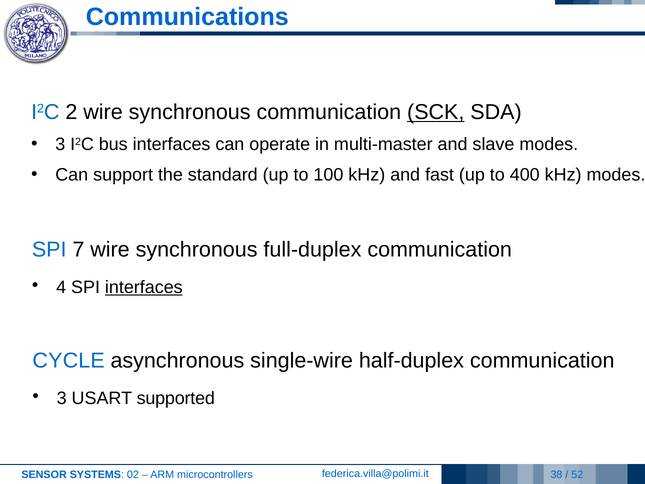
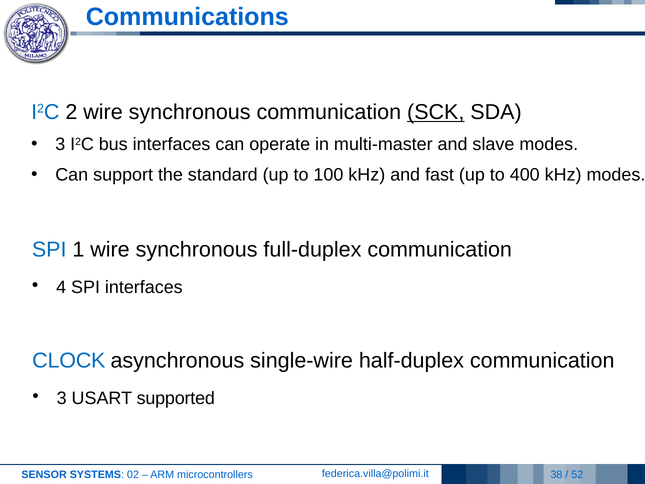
7: 7 -> 1 (78, 249)
interfaces underline: present -> none (144, 287)
CYCLE: CYCLE -> CLOCK (69, 360)
